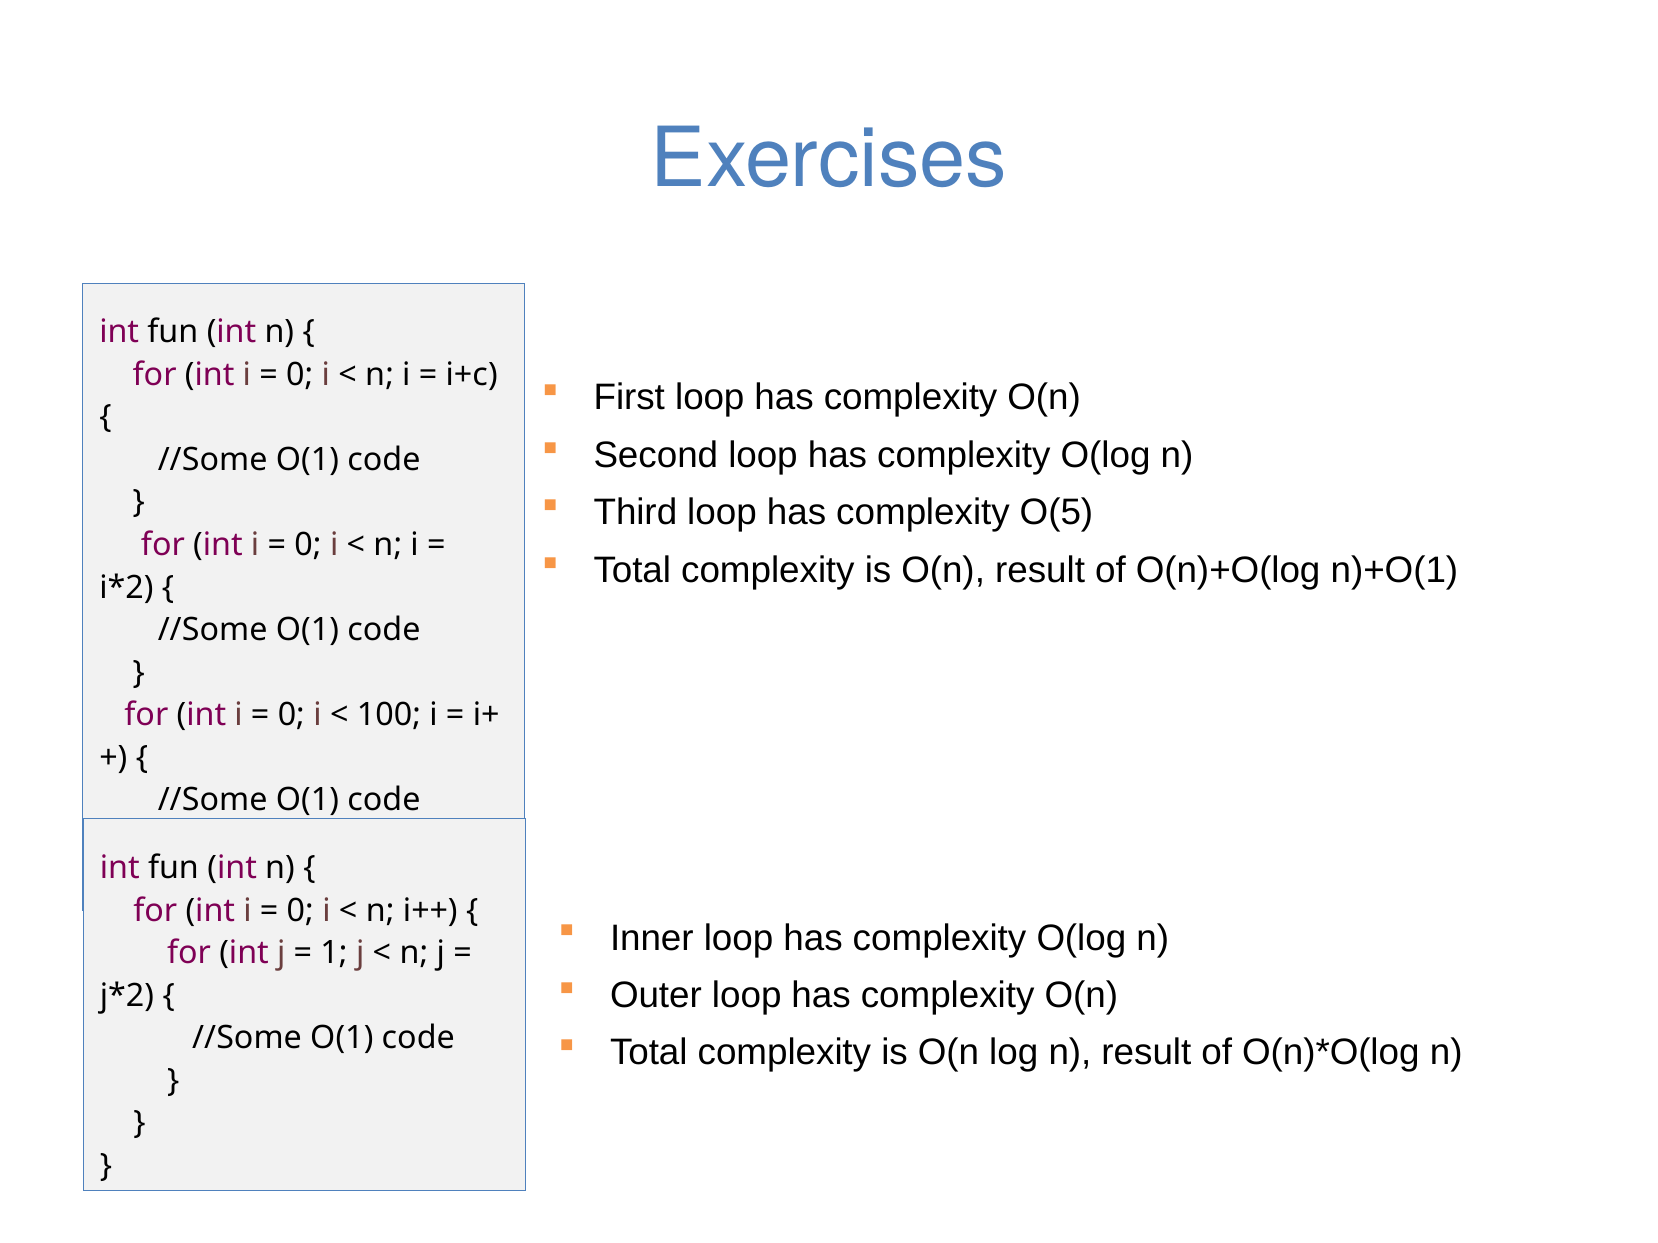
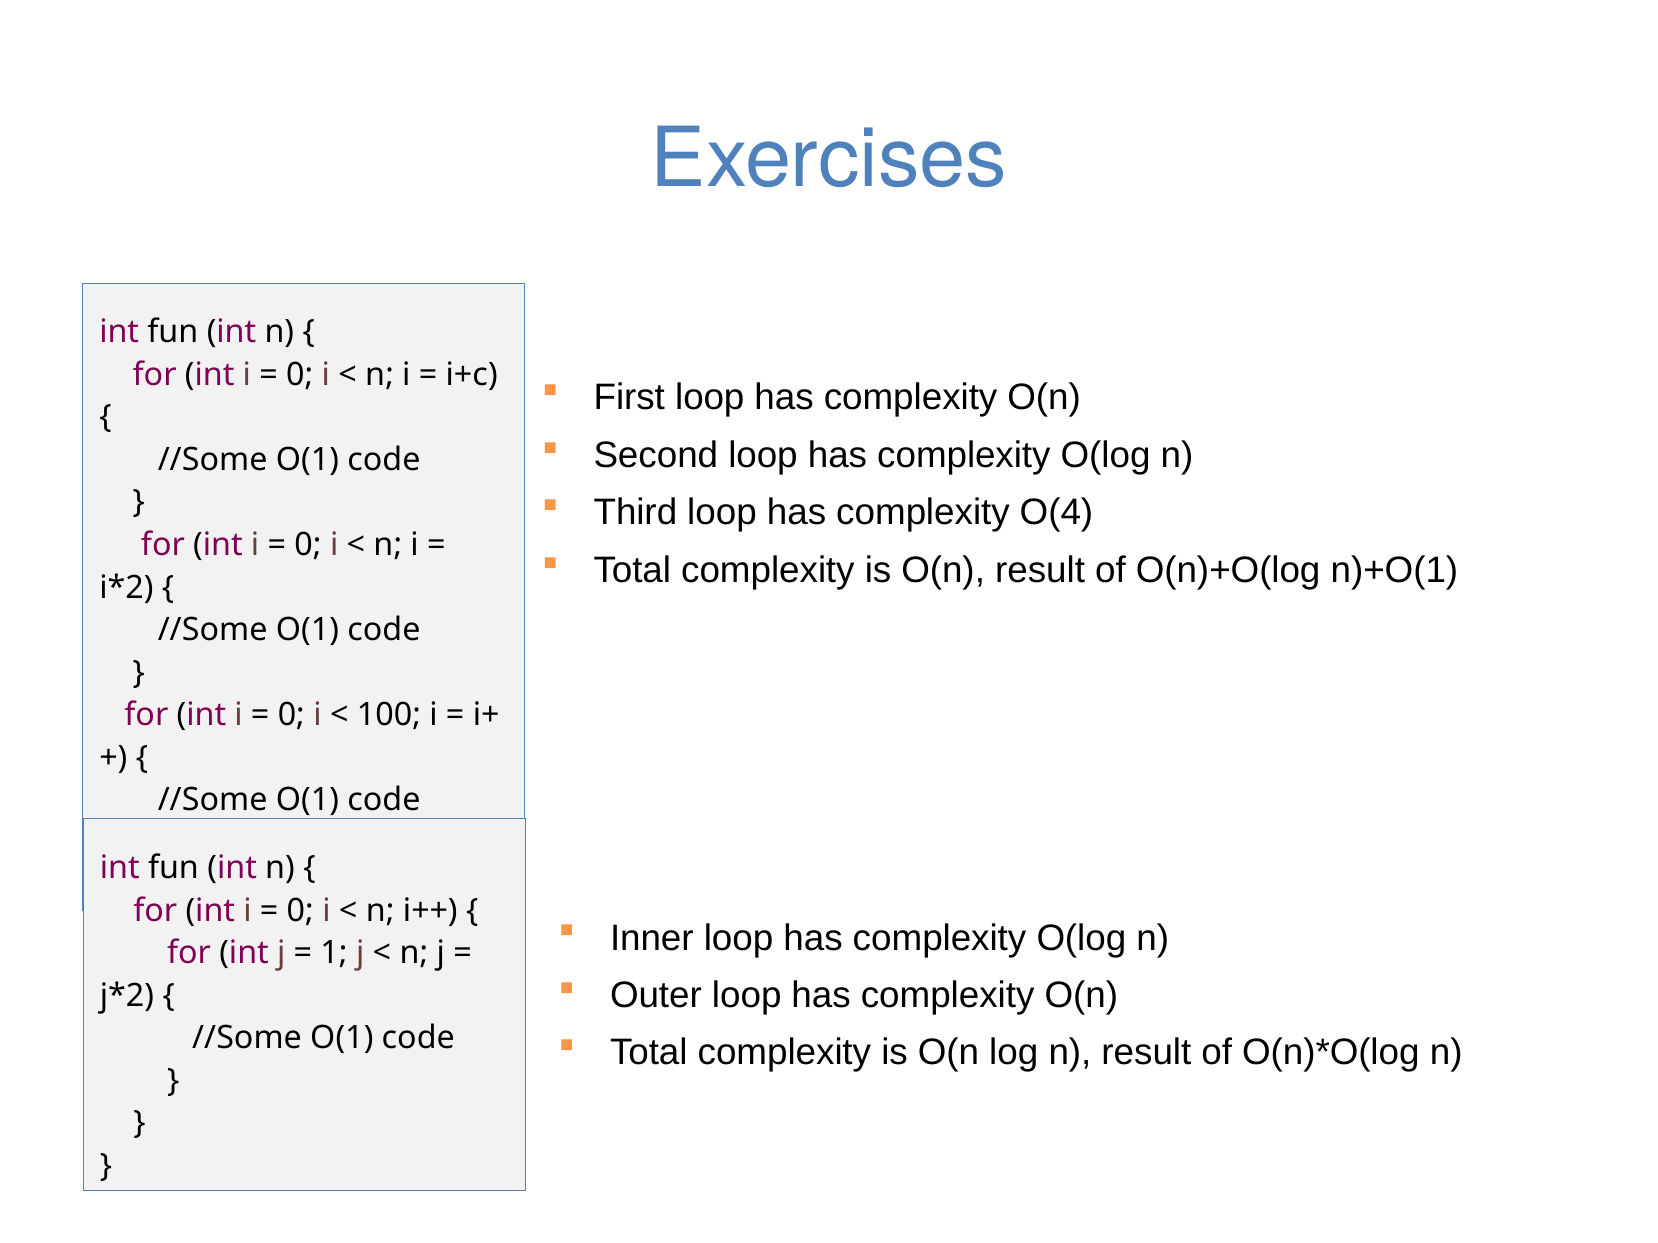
O(5: O(5 -> O(4 (1056, 513)
